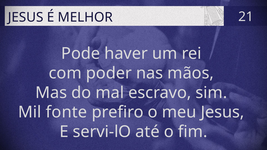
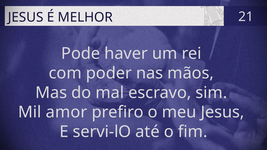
fonte: fonte -> amor (66, 112)
